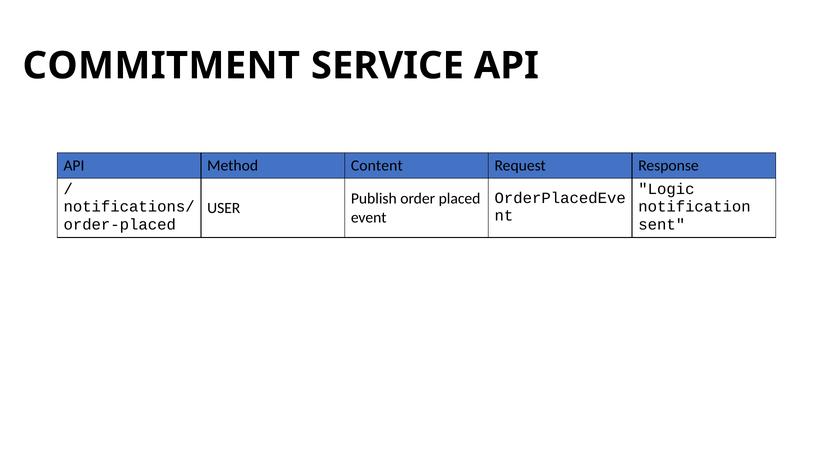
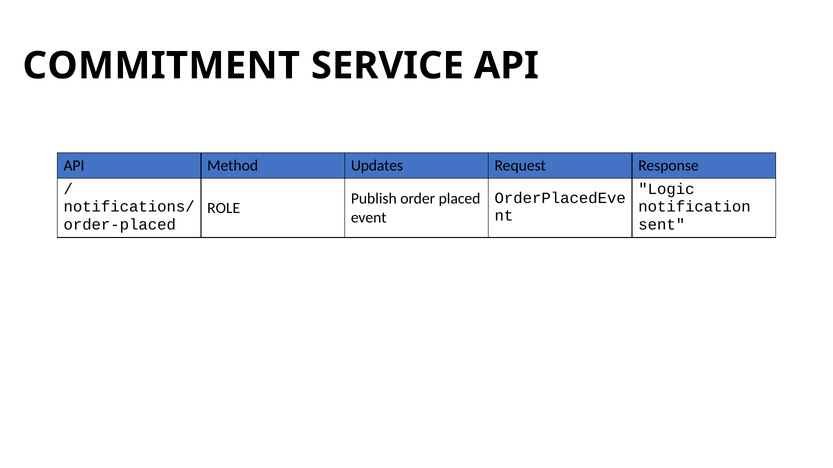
Content: Content -> Updates (377, 166)
USER: USER -> ROLE (224, 208)
